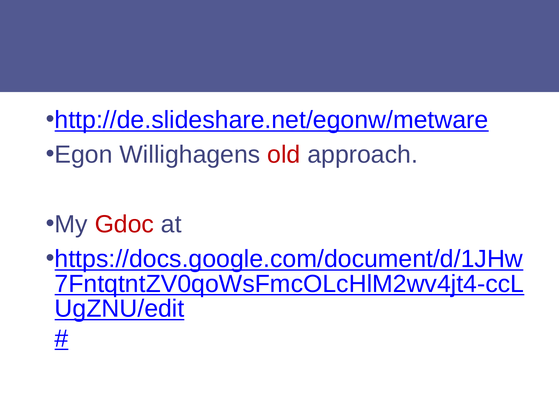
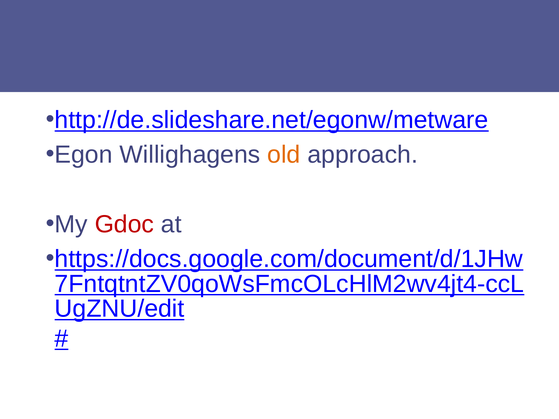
old colour: red -> orange (284, 155)
